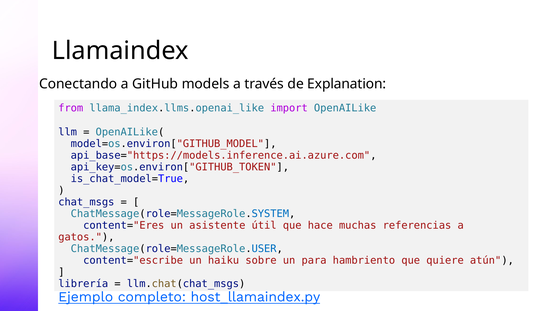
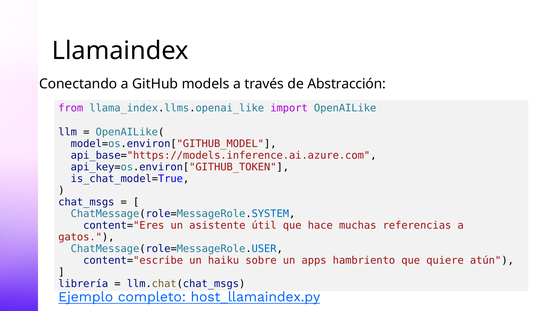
Explanation: Explanation -> Abstracción (347, 84)
para: para -> apps (314, 260)
